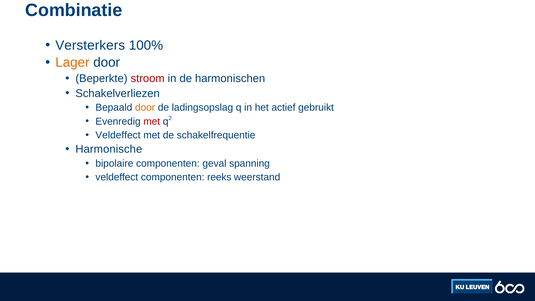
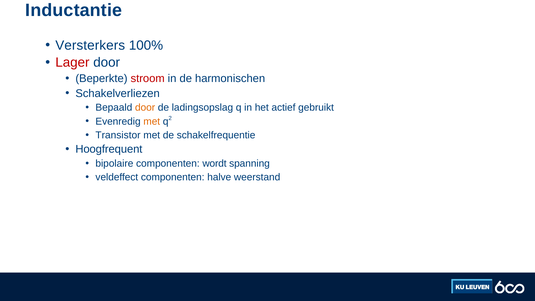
Combinatie: Combinatie -> Inductantie (74, 10)
Lager colour: orange -> red (72, 62)
met colour: red -> orange (152, 121)
Veldeffect: Veldeffect -> Transistor (118, 135)
Harmonische: Harmonische -> Hoogfrequent (109, 149)
geval: geval -> wordt (214, 163)
reeks: reeks -> halve (219, 177)
